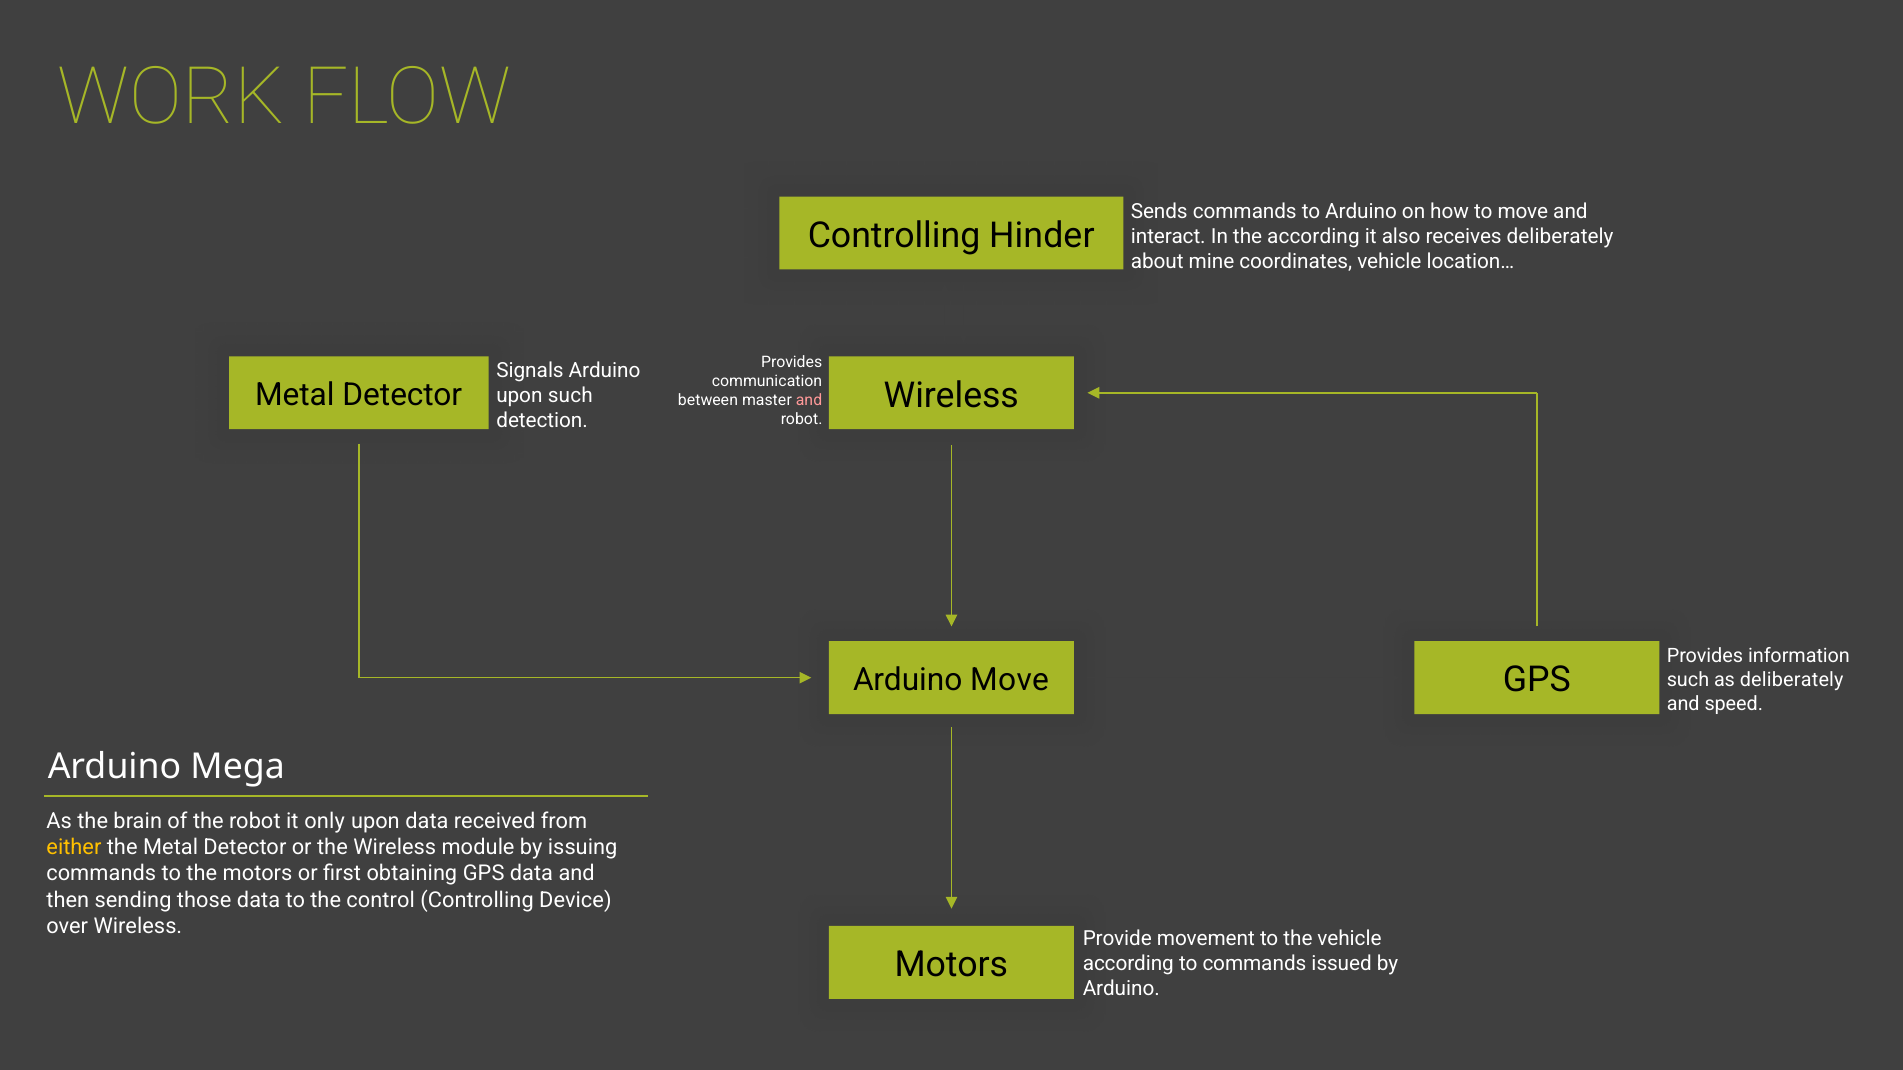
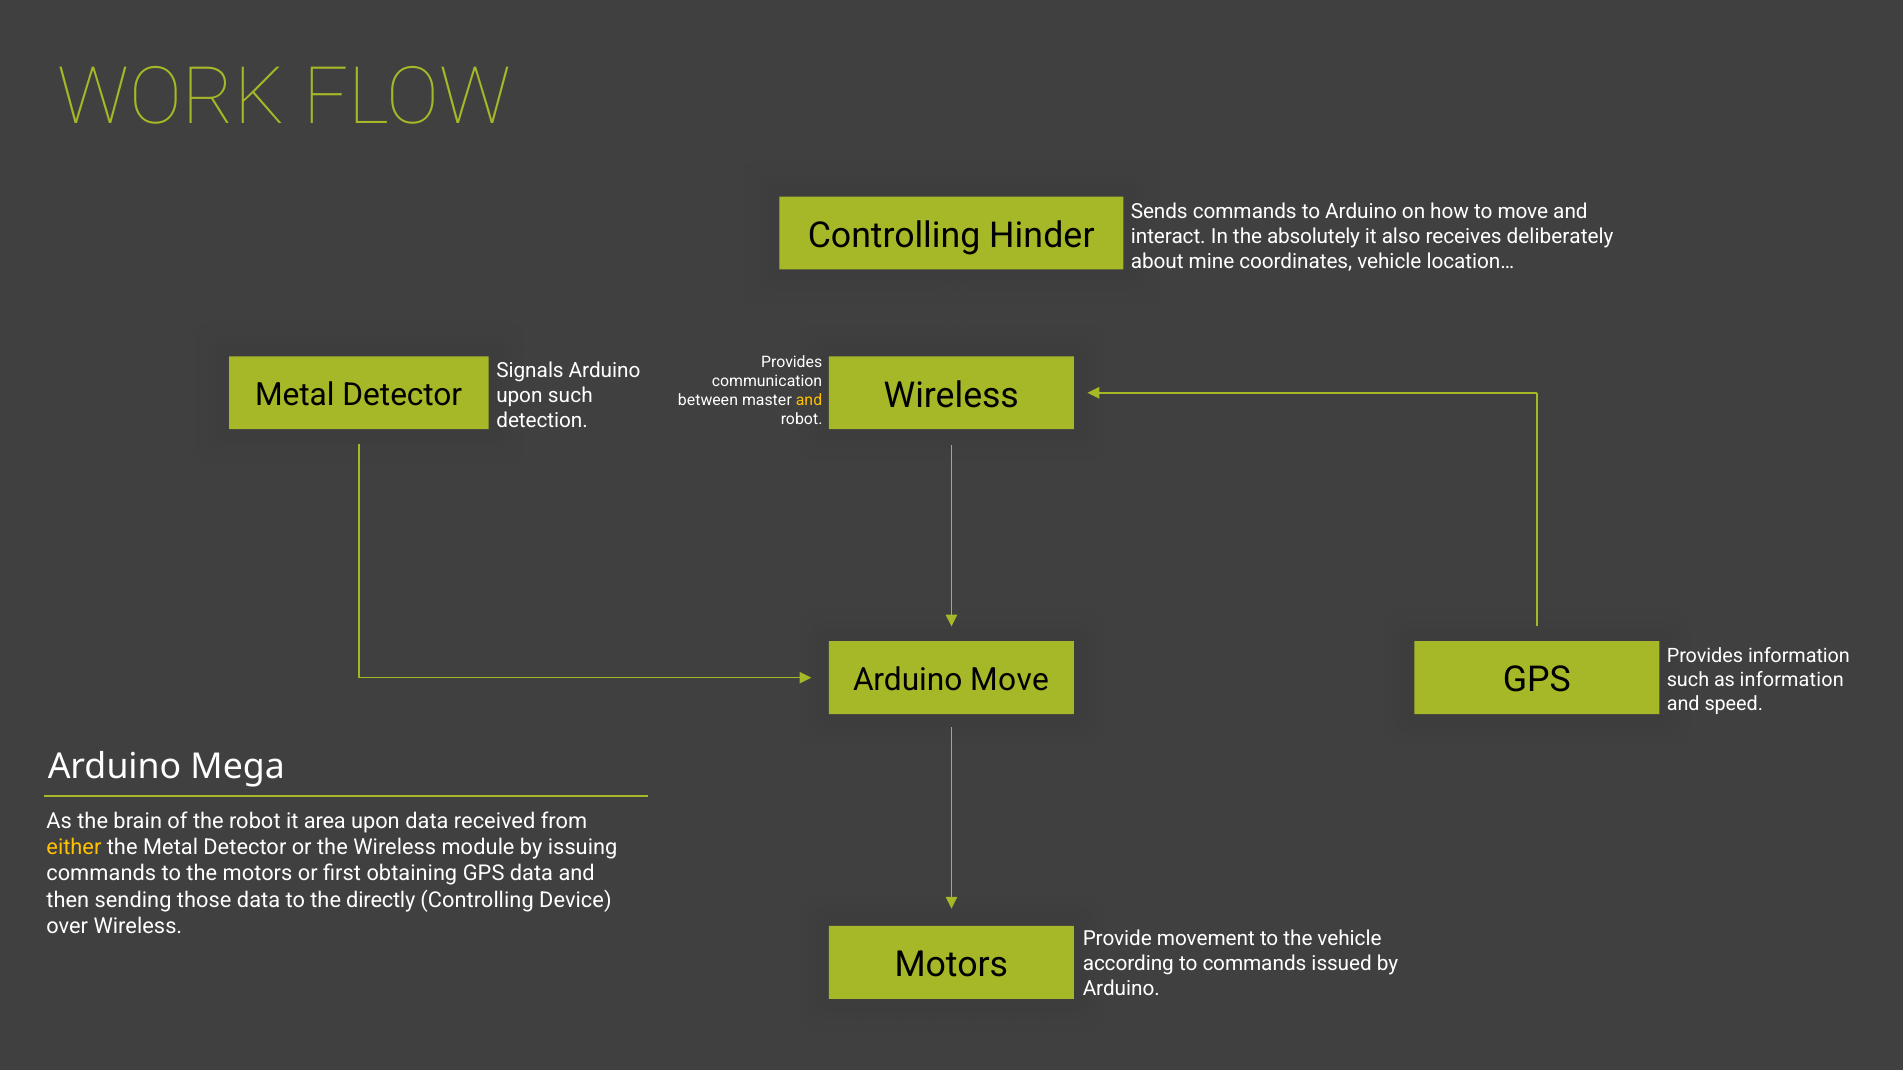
the according: according -> absolutely (1314, 237)
and colour: pink -> yellow (809, 400)
as deliberately: deliberately -> information (1792, 680)
only: only -> area (325, 822)
control: control -> directly (381, 900)
